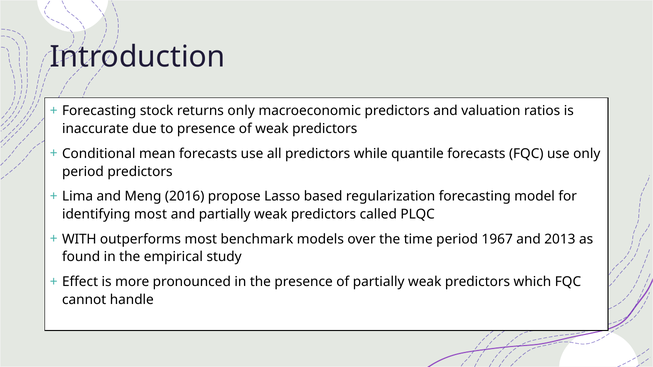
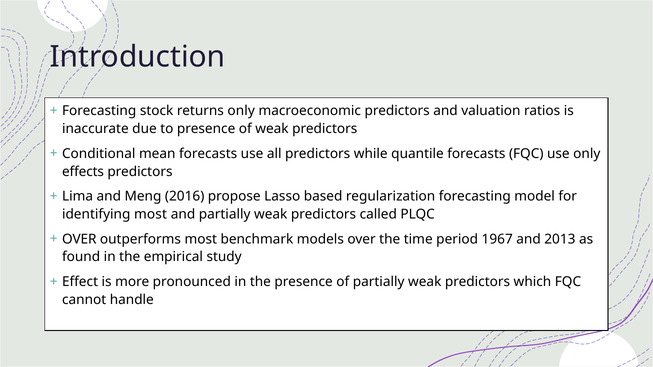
period: period -> effects (83, 172)
WITH: WITH -> OVER (79, 239)
